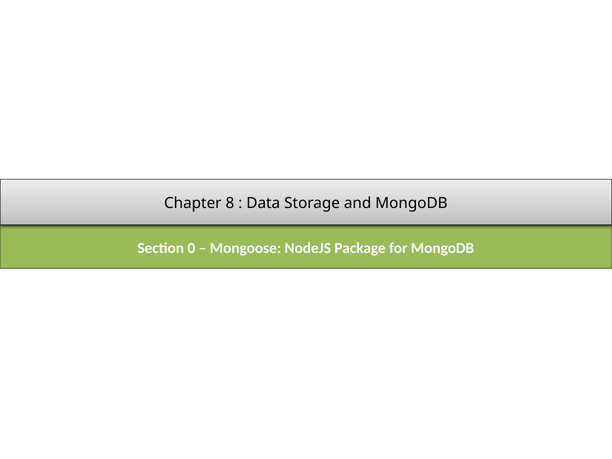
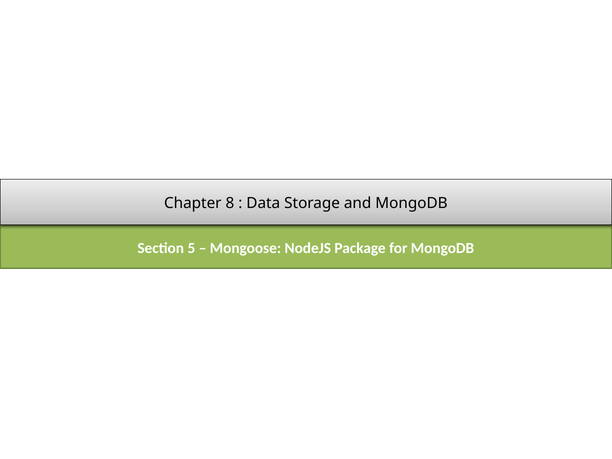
0: 0 -> 5 (191, 248)
